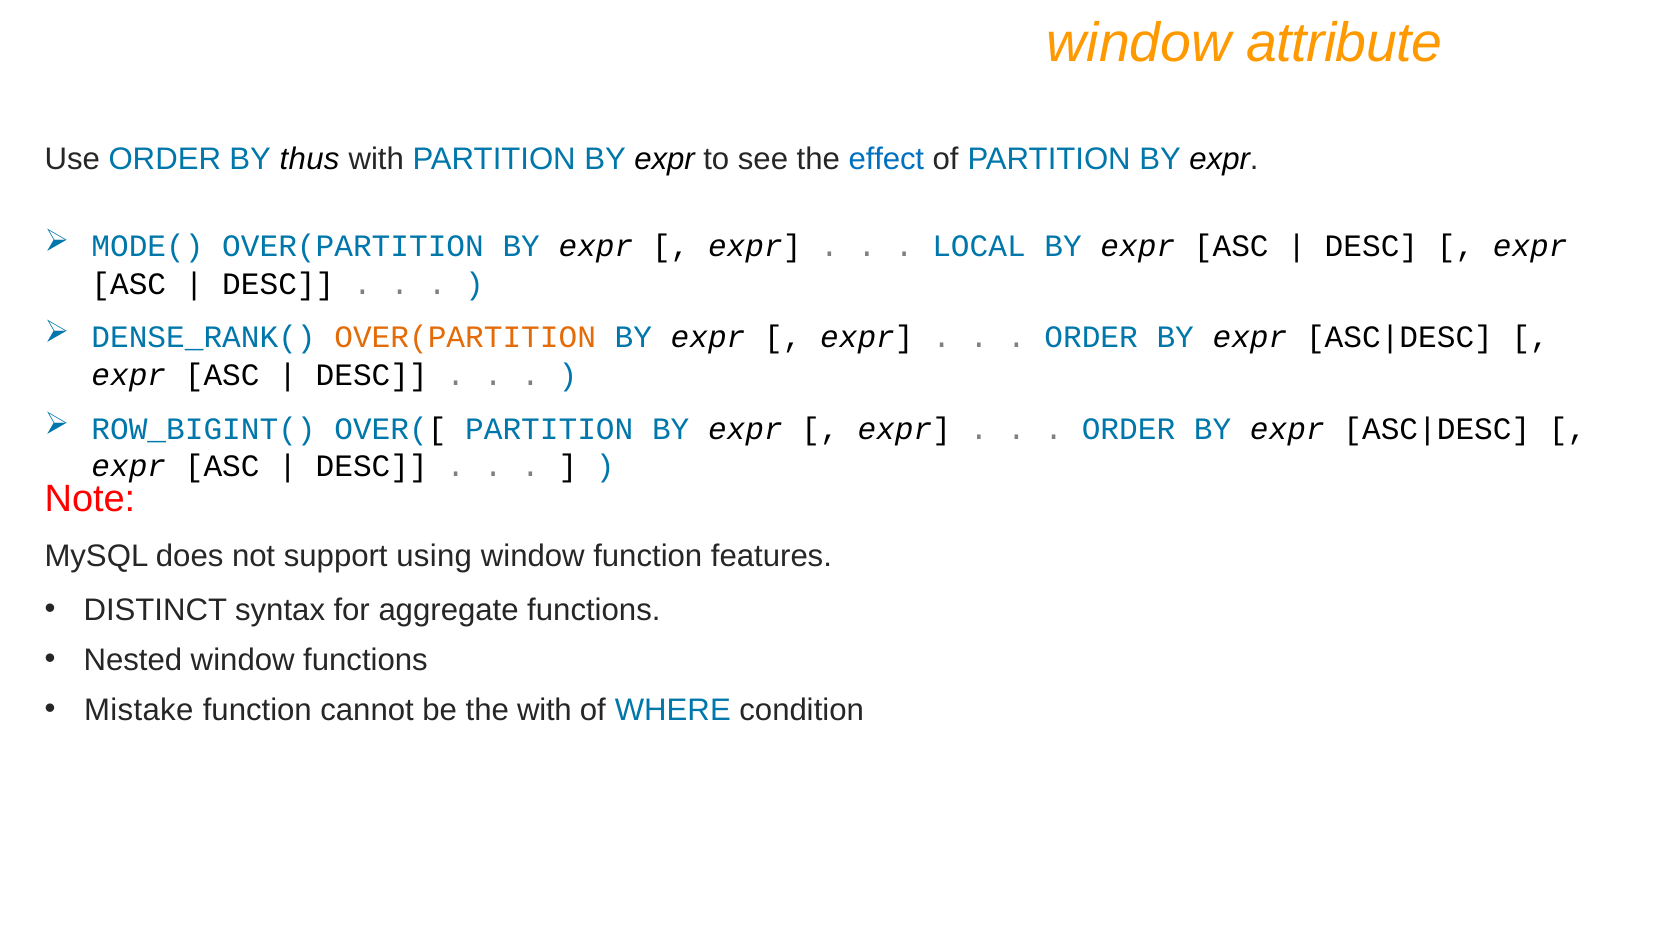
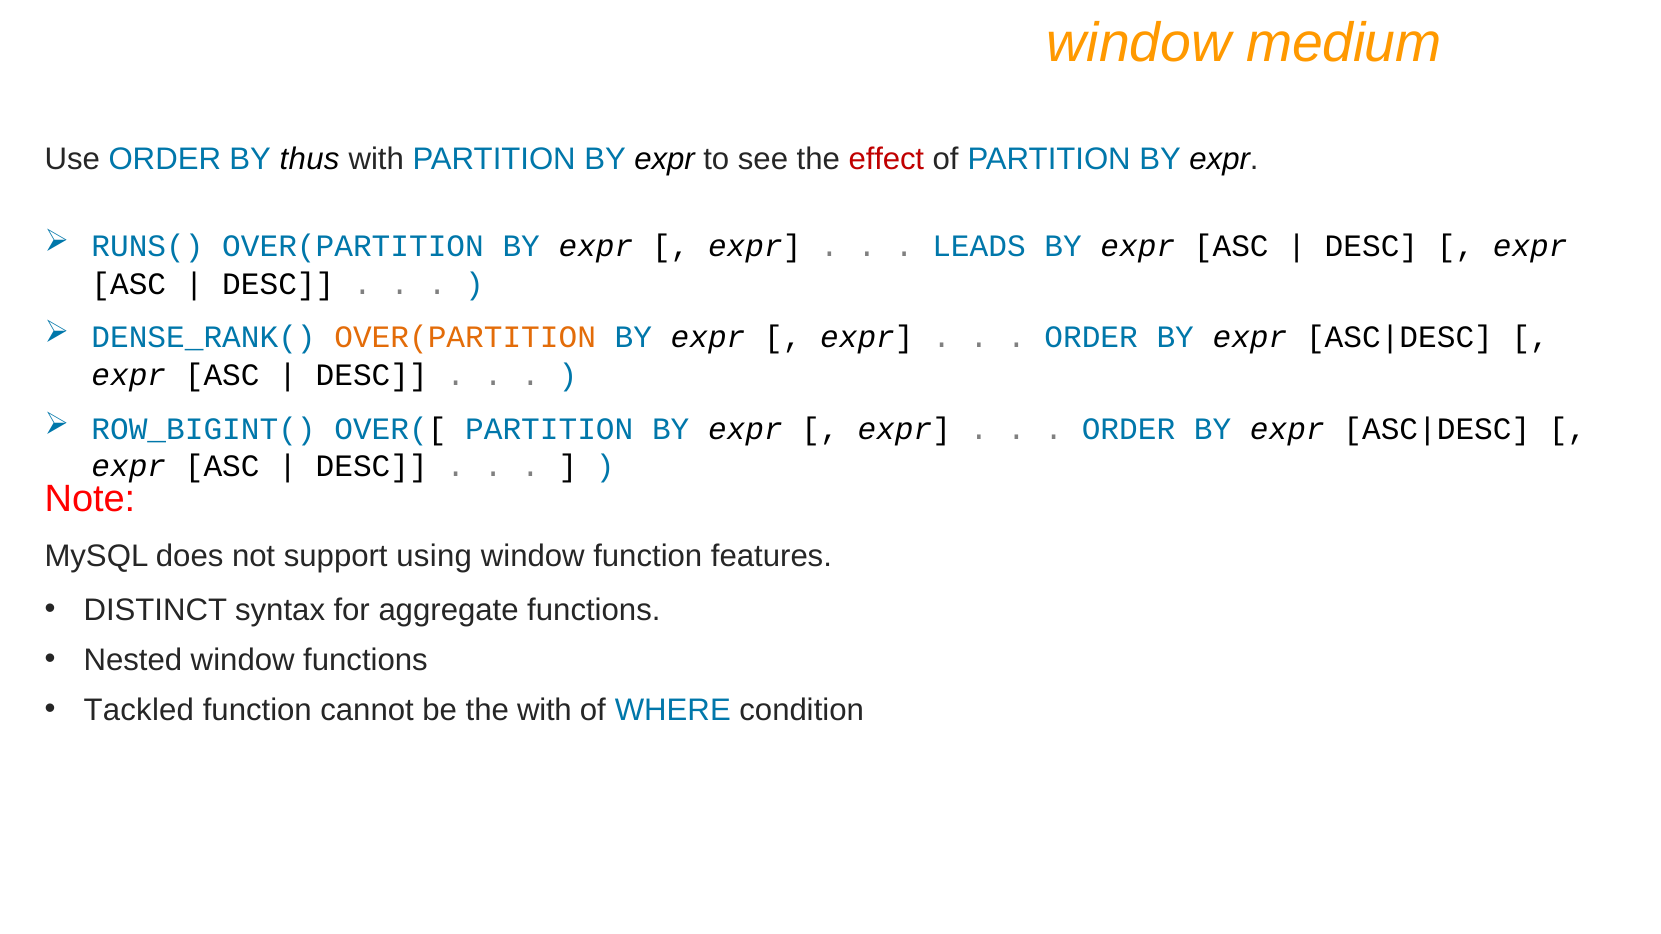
attribute: attribute -> medium (1344, 43)
effect colour: blue -> red (886, 160)
MODE(: MODE( -> RUNS( (147, 246)
LOCAL: LOCAL -> LEADS (979, 246)
Mistake: Mistake -> Tackled (139, 710)
